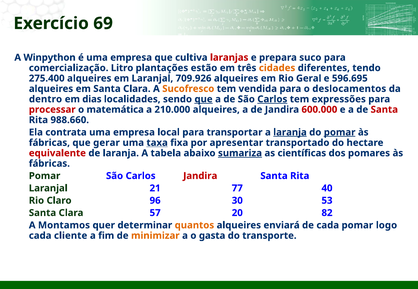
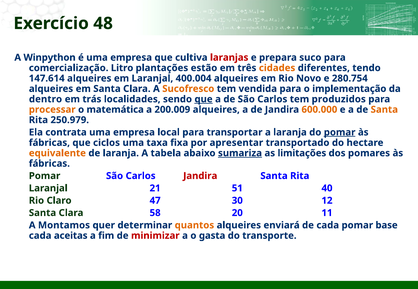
69: 69 -> 48 (103, 23)
275.400: 275.400 -> 147.614 (47, 78)
709.926: 709.926 -> 400.004 (194, 78)
Geral: Geral -> Novo (309, 78)
596.695: 596.695 -> 280.754 (350, 78)
deslocamentos: deslocamentos -> implementação (349, 89)
dias: dias -> trás (92, 99)
Carlos underline: present -> none (272, 99)
expressões: expressões -> produzidos (339, 99)
processar colour: red -> orange (52, 110)
210.000: 210.000 -> 200.009 (172, 110)
600.000 colour: red -> orange (319, 110)
Santa colour: red -> orange (384, 110)
988.660: 988.660 -> 250.979 (70, 120)
laranja underline: present -> none (290, 132)
gerar: gerar -> ciclos (106, 143)
taxa underline: present -> none (157, 143)
equivalente colour: red -> orange (57, 153)
científicas: científicas -> limitações (302, 153)
77: 77 -> 51 (237, 188)
96: 96 -> 47 (155, 201)
53: 53 -> 12 (327, 201)
57: 57 -> 58 (155, 213)
82: 82 -> 11 (327, 213)
logo: logo -> base (387, 225)
cliente: cliente -> aceitas (71, 236)
minimizar colour: orange -> red (155, 236)
